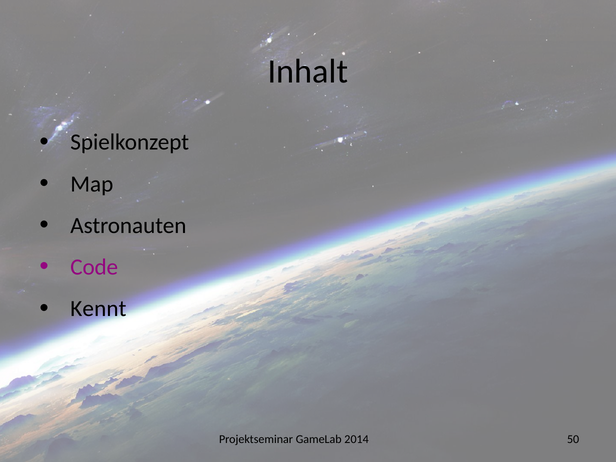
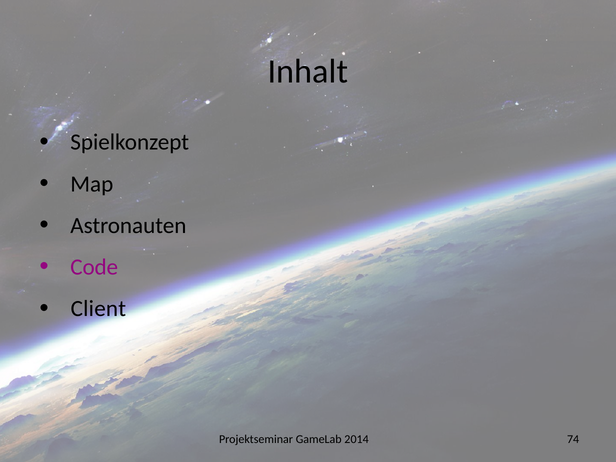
Kennt: Kennt -> Client (98, 309)
50: 50 -> 74 (573, 439)
